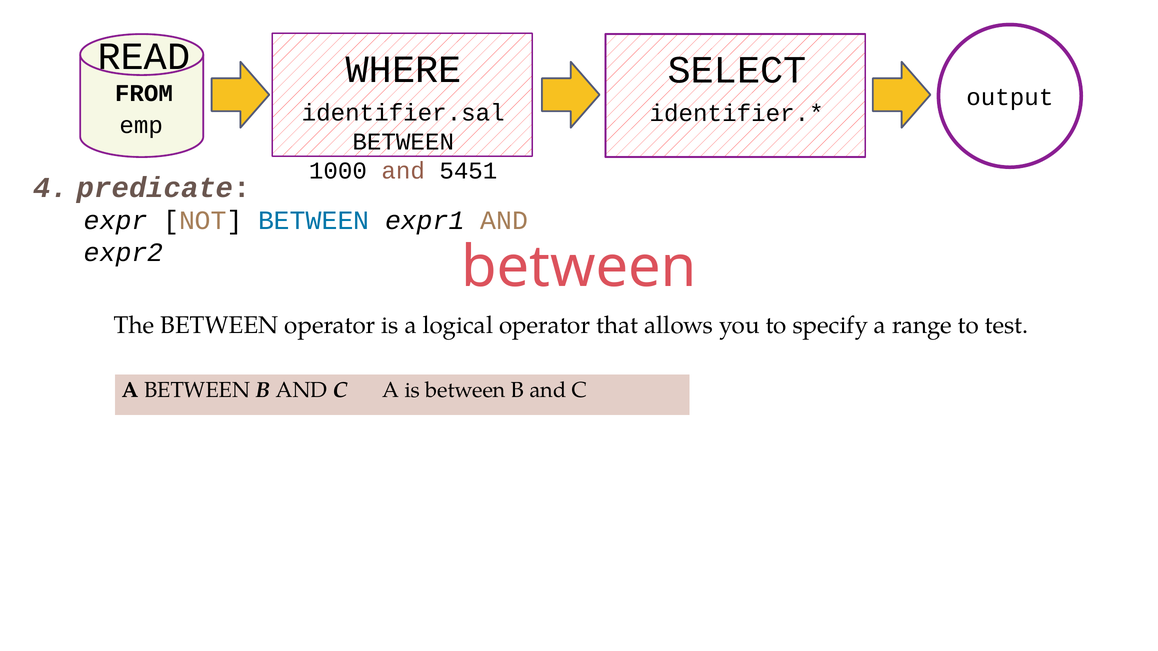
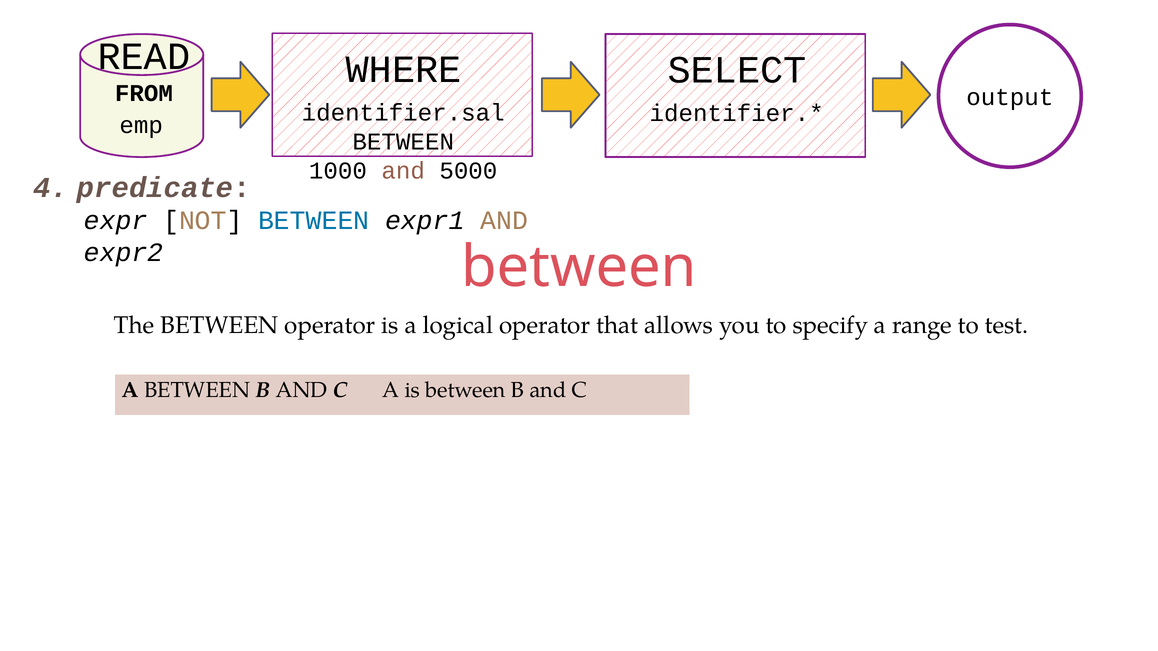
5451: 5451 -> 5000 (468, 171)
